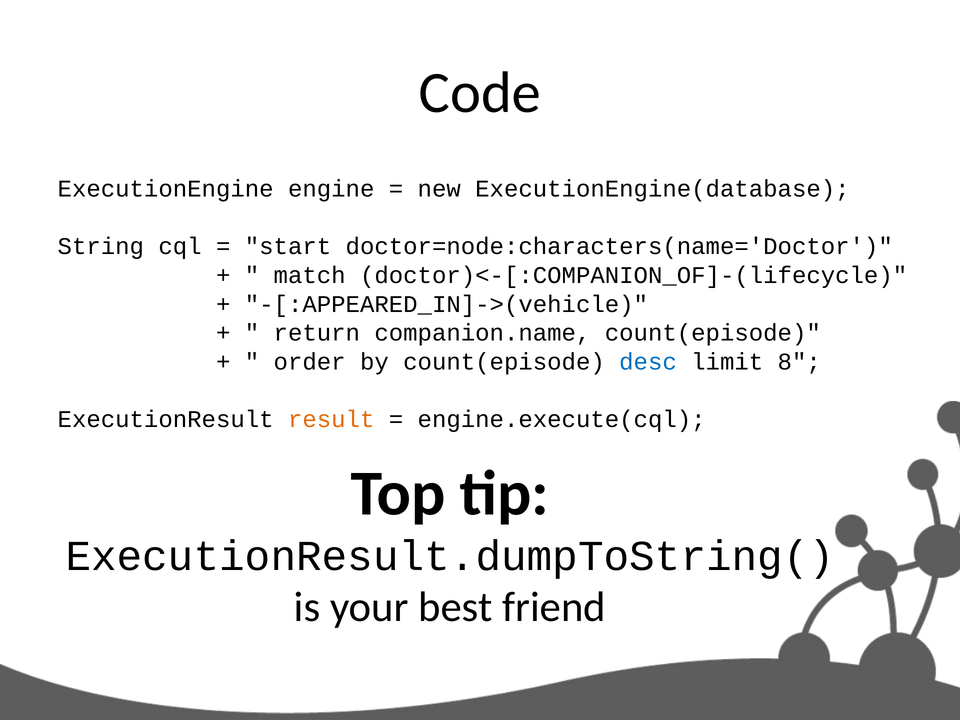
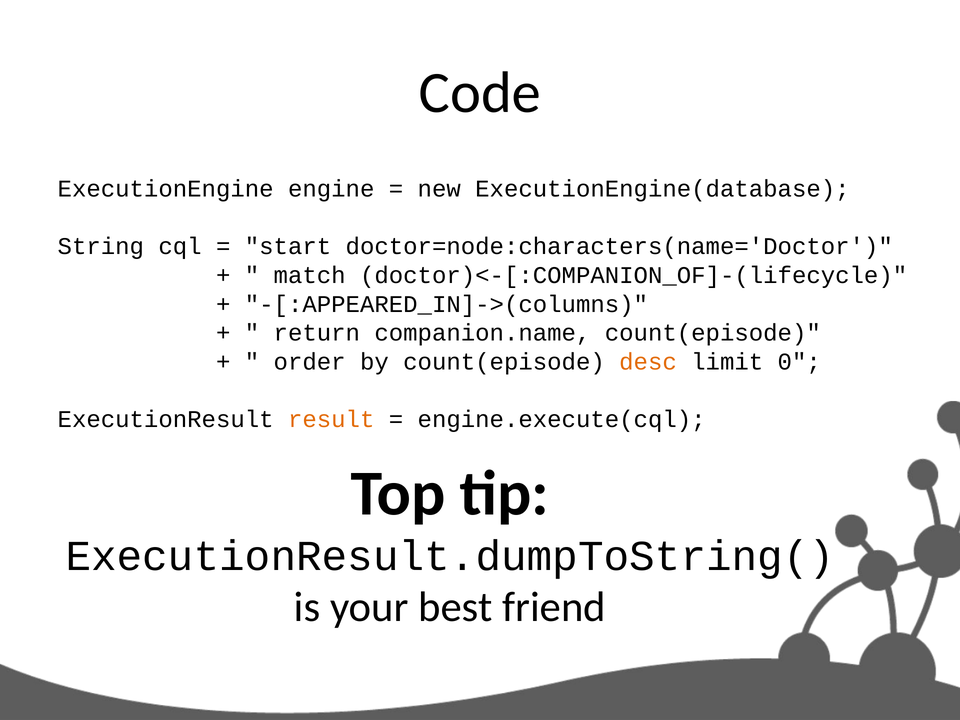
-[:APPEARED_IN]->(vehicle: -[:APPEARED_IN]->(vehicle -> -[:APPEARED_IN]->(columns (446, 304)
desc colour: blue -> orange (648, 362)
8: 8 -> 0 (799, 362)
